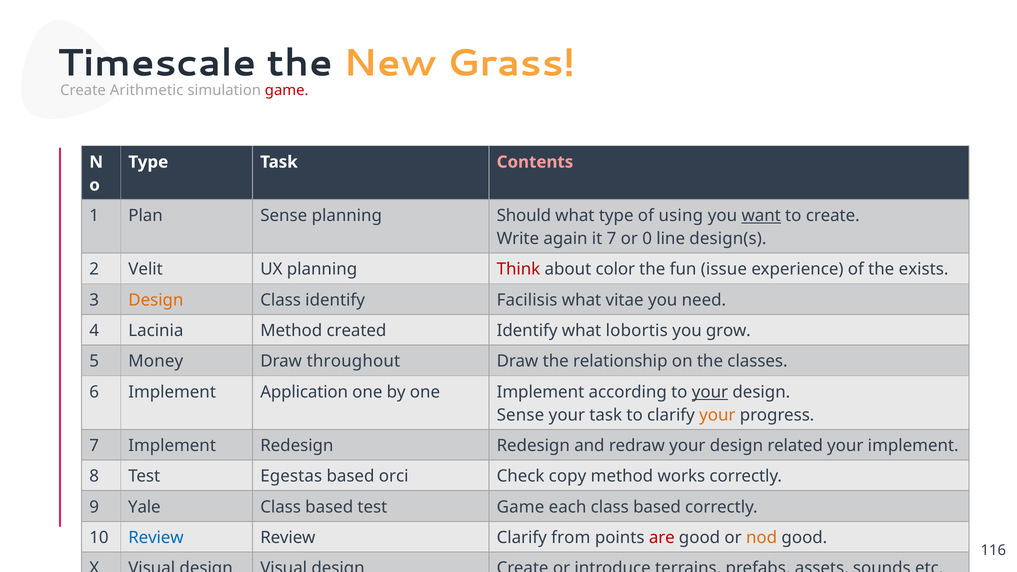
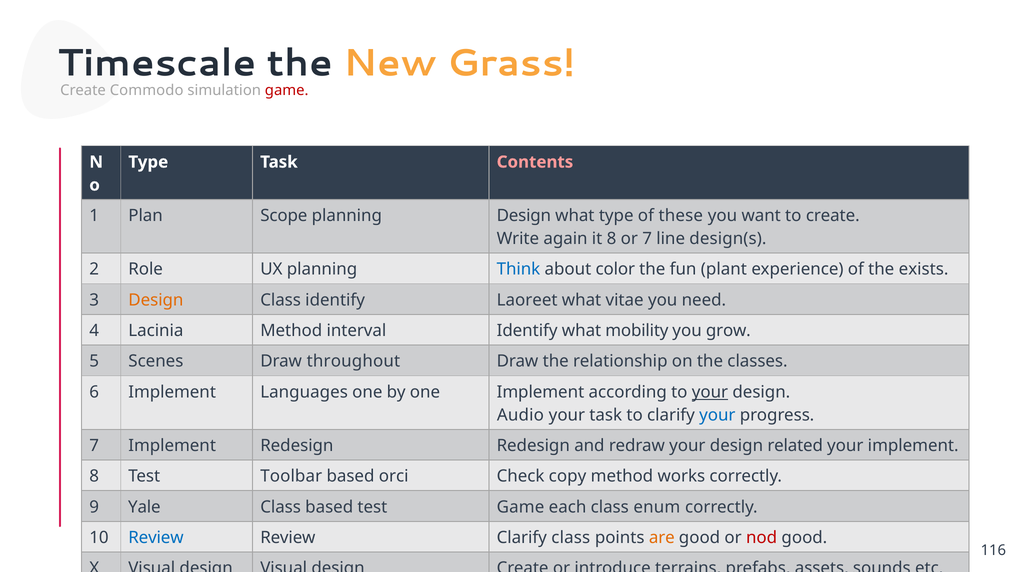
Arithmetic: Arithmetic -> Commodo (147, 90)
Plan Sense: Sense -> Scope (284, 216)
planning Should: Should -> Design (524, 216)
using: using -> these (681, 216)
want underline: present -> none (761, 216)
it 7: 7 -> 8 (612, 239)
or 0: 0 -> 7 (647, 239)
Velit: Velit -> Role (146, 269)
Think colour: red -> blue (518, 269)
issue: issue -> plant (724, 269)
Facilisis: Facilisis -> Laoreet (527, 300)
created: created -> interval (356, 331)
lobortis: lobortis -> mobility (637, 331)
Money: Money -> Scenes (156, 361)
Application: Application -> Languages (304, 392)
Sense: Sense -> Audio (520, 415)
your colour: orange -> blue (717, 415)
Egestas: Egestas -> Toolbar (291, 476)
each class based: based -> enum (657, 507)
Clarify from: from -> class (571, 538)
are colour: red -> orange (662, 538)
nod colour: orange -> red (762, 538)
